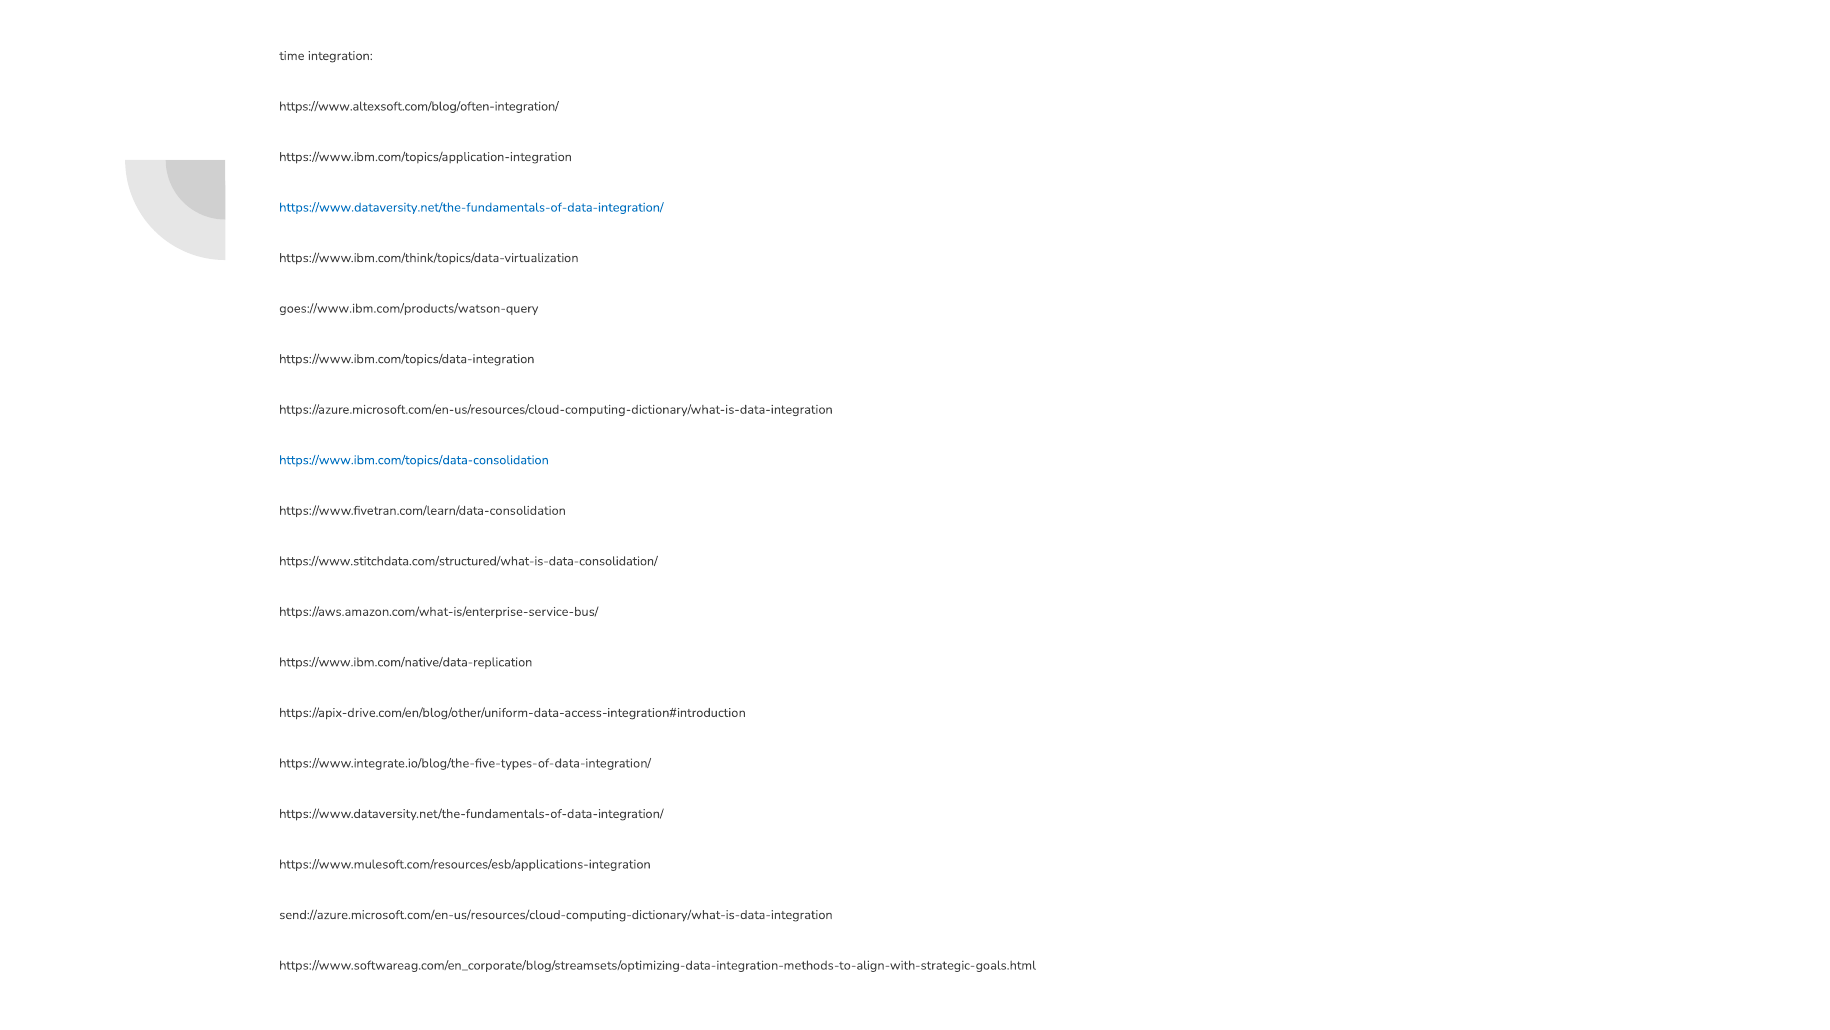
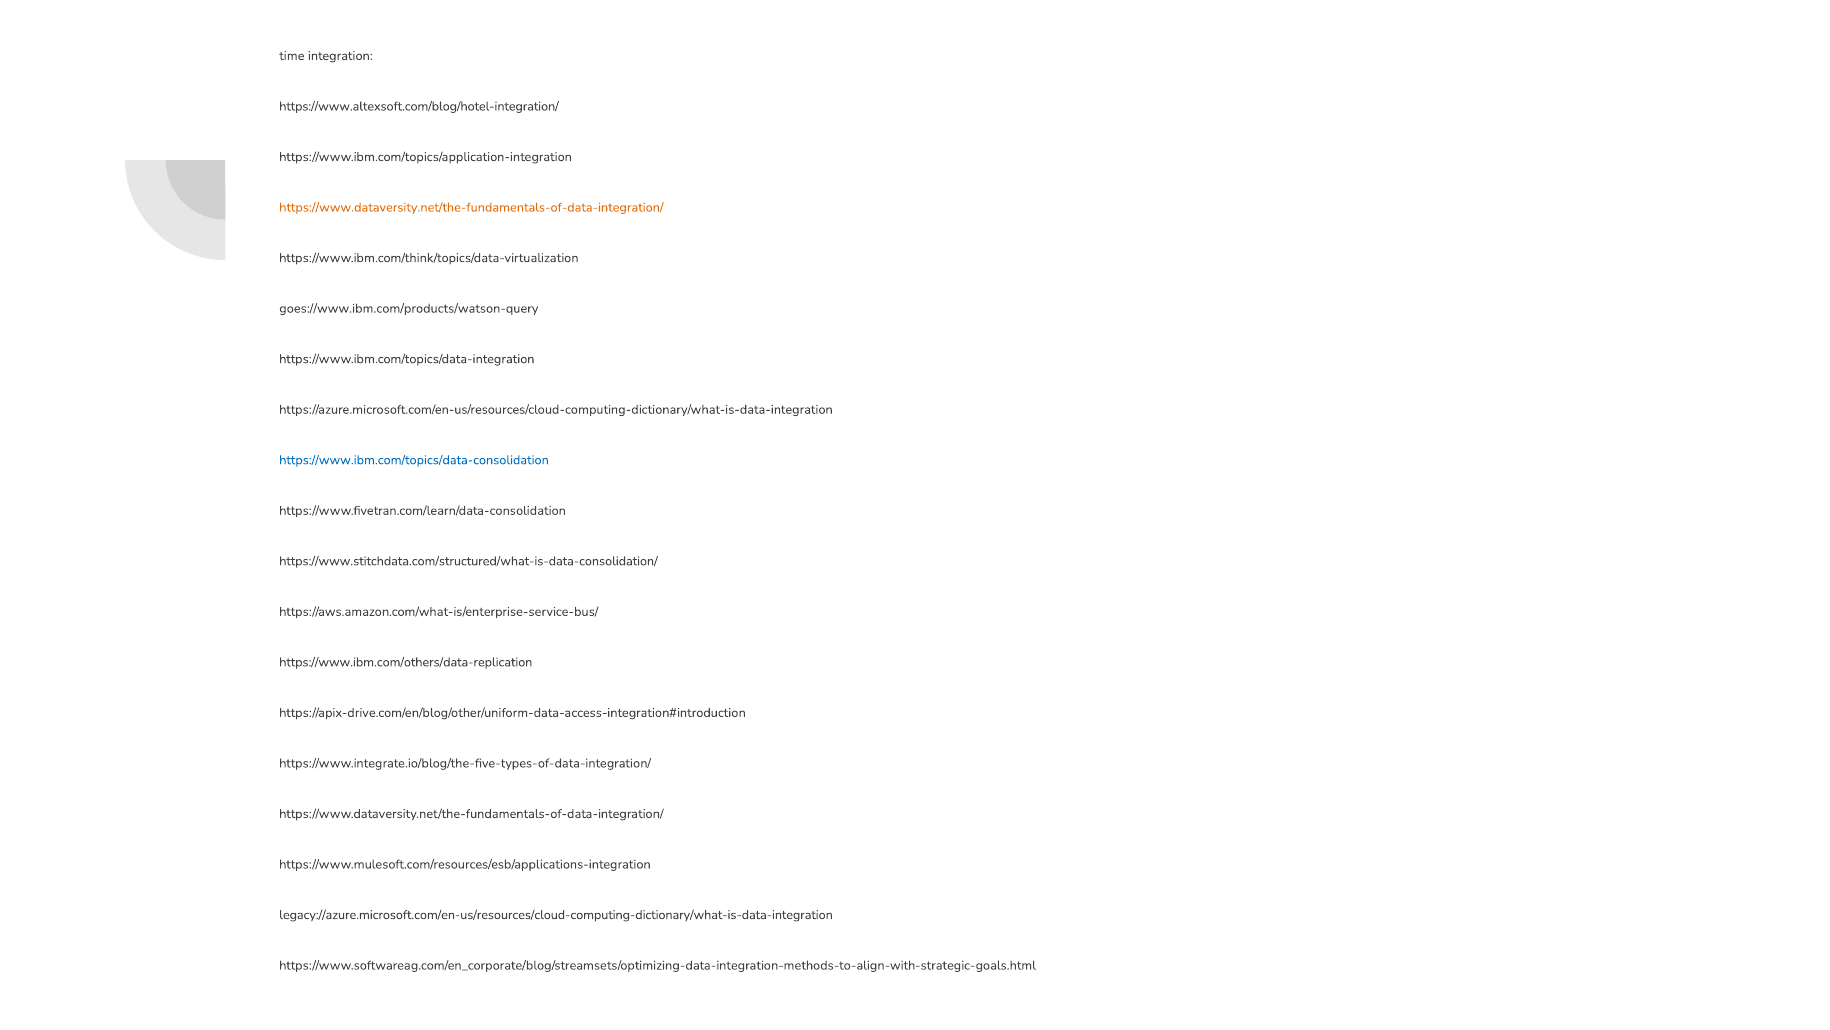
https://www.altexsoft.com/blog/often-integration/: https://www.altexsoft.com/blog/often-integration/ -> https://www.altexsoft.com/blog/hotel-integration/ (419, 106)
https://www.dataversity.net/the-fundamentals-of-data-integration/ colour: blue -> orange (471, 207)
https://www.ibm.com/native/data-replication: https://www.ibm.com/native/data-replication -> https://www.ibm.com/others/data-replication (406, 662)
send://azure.microsoft.com/en-us/resources/cloud-computing-dictionary/what-is-data-integration: send://azure.microsoft.com/en-us/resources/cloud-computing-dictionary/what-is-data-integration -> legacy://azure.microsoft.com/en-us/resources/cloud-computing-dictionary/what-is-data-integration (556, 914)
